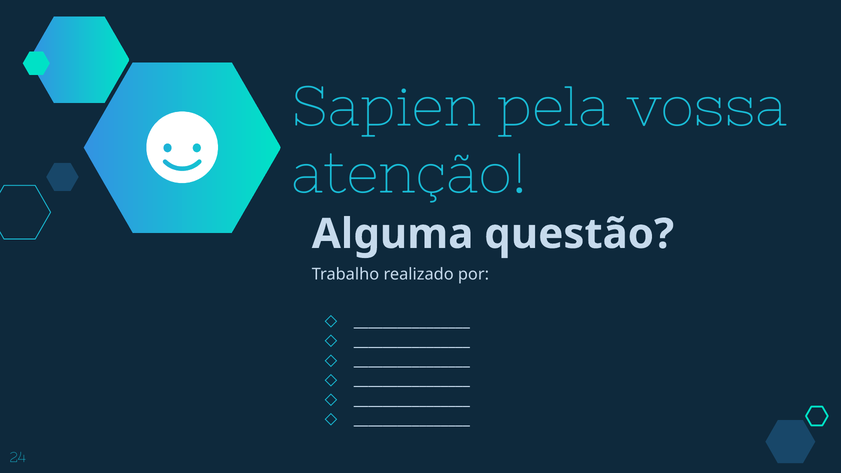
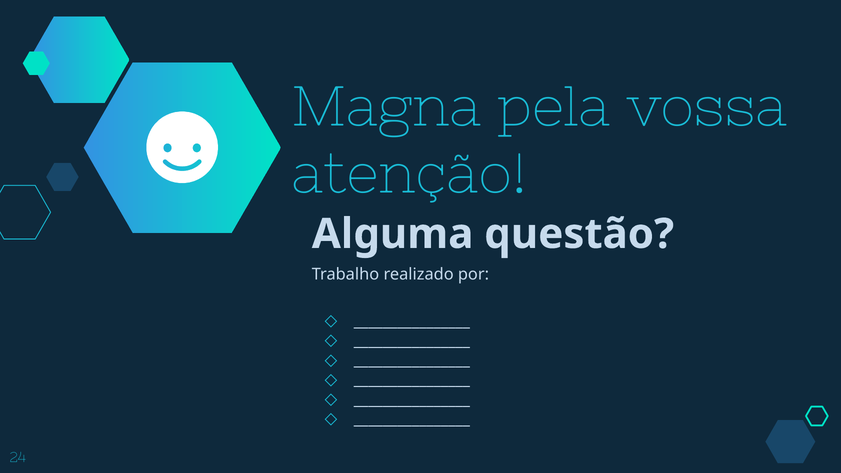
Sapien: Sapien -> Magna (387, 107)
